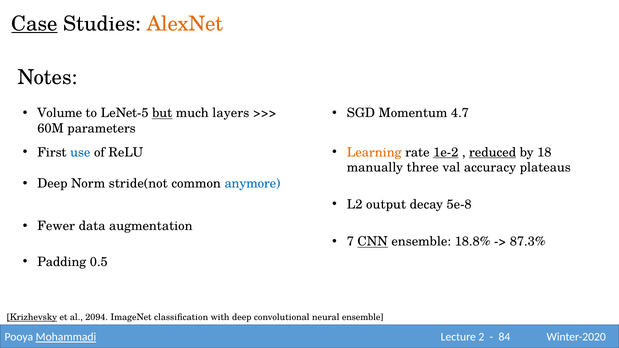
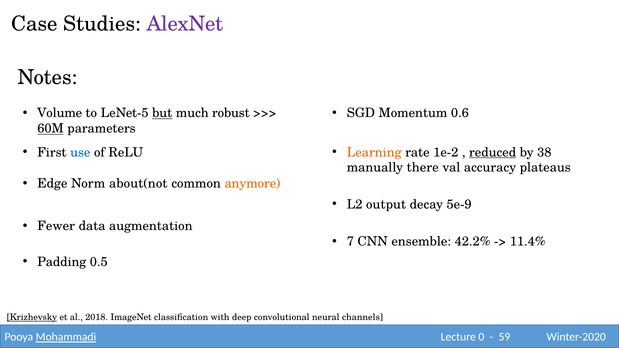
Case underline: present -> none (34, 24)
AlexNet colour: orange -> purple (185, 24)
layers: layers -> robust (231, 113)
4.7: 4.7 -> 0.6 (460, 113)
60M underline: none -> present (51, 129)
1e-2 underline: present -> none (446, 152)
18: 18 -> 38 (544, 152)
three: three -> there (423, 168)
Deep: Deep -> Edge (52, 184)
stride(not: stride(not -> about(not (138, 184)
anymore colour: blue -> orange (252, 184)
5e-8: 5e-8 -> 5e-9 (459, 204)
CNN underline: present -> none (373, 242)
18.8%: 18.8% -> 42.2% (473, 242)
87.3%: 87.3% -> 11.4% (528, 242)
2094: 2094 -> 2018 (97, 317)
neural ensemble: ensemble -> channels (363, 317)
2: 2 -> 0 (481, 337)
84: 84 -> 59 (504, 337)
